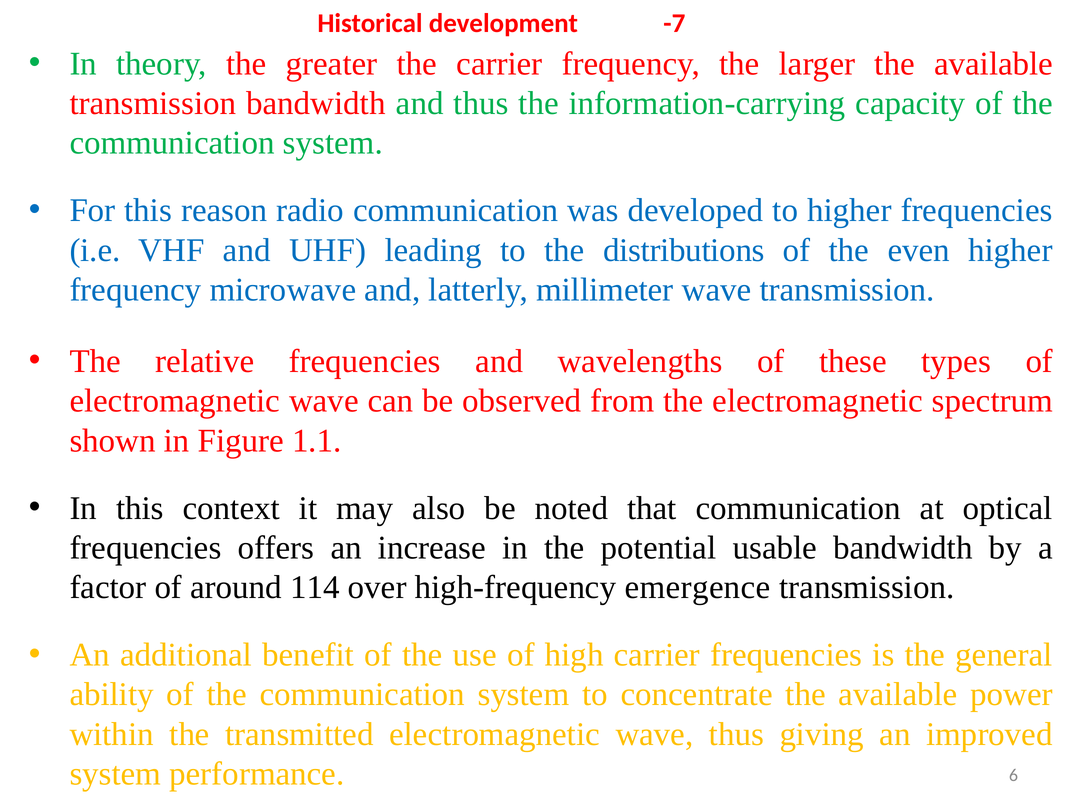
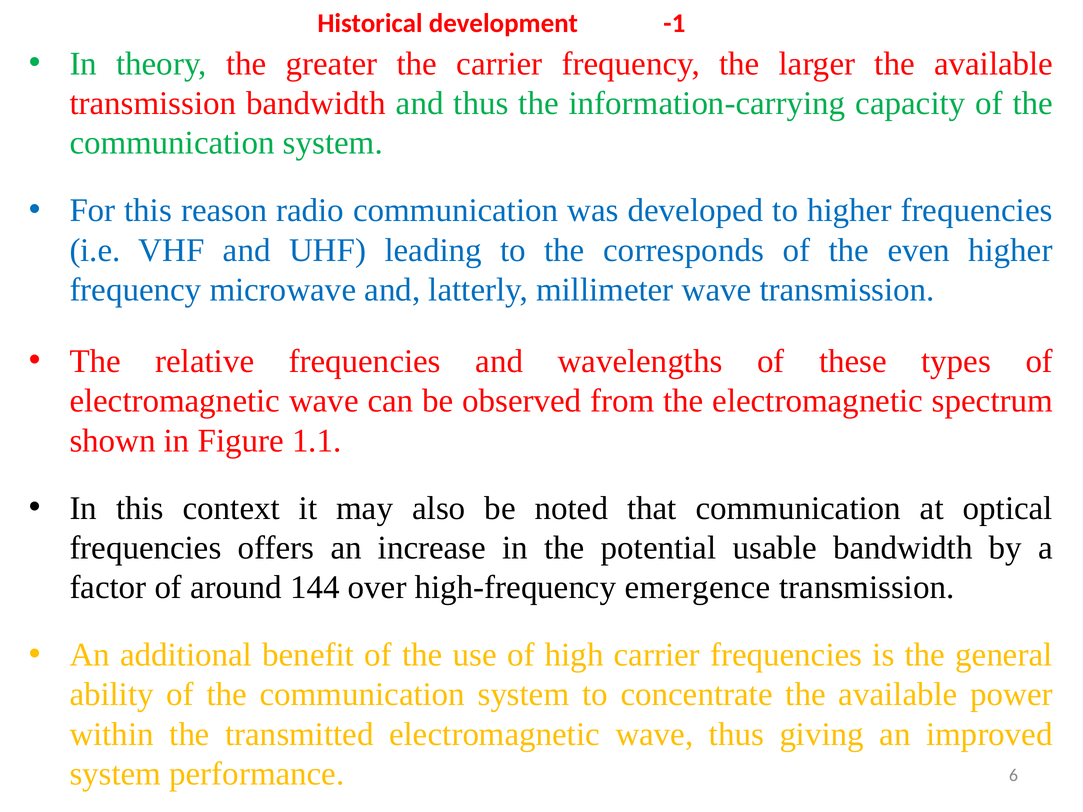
-7: -7 -> -1 (674, 23)
distributions: distributions -> corresponds (684, 250)
114: 114 -> 144 (315, 588)
